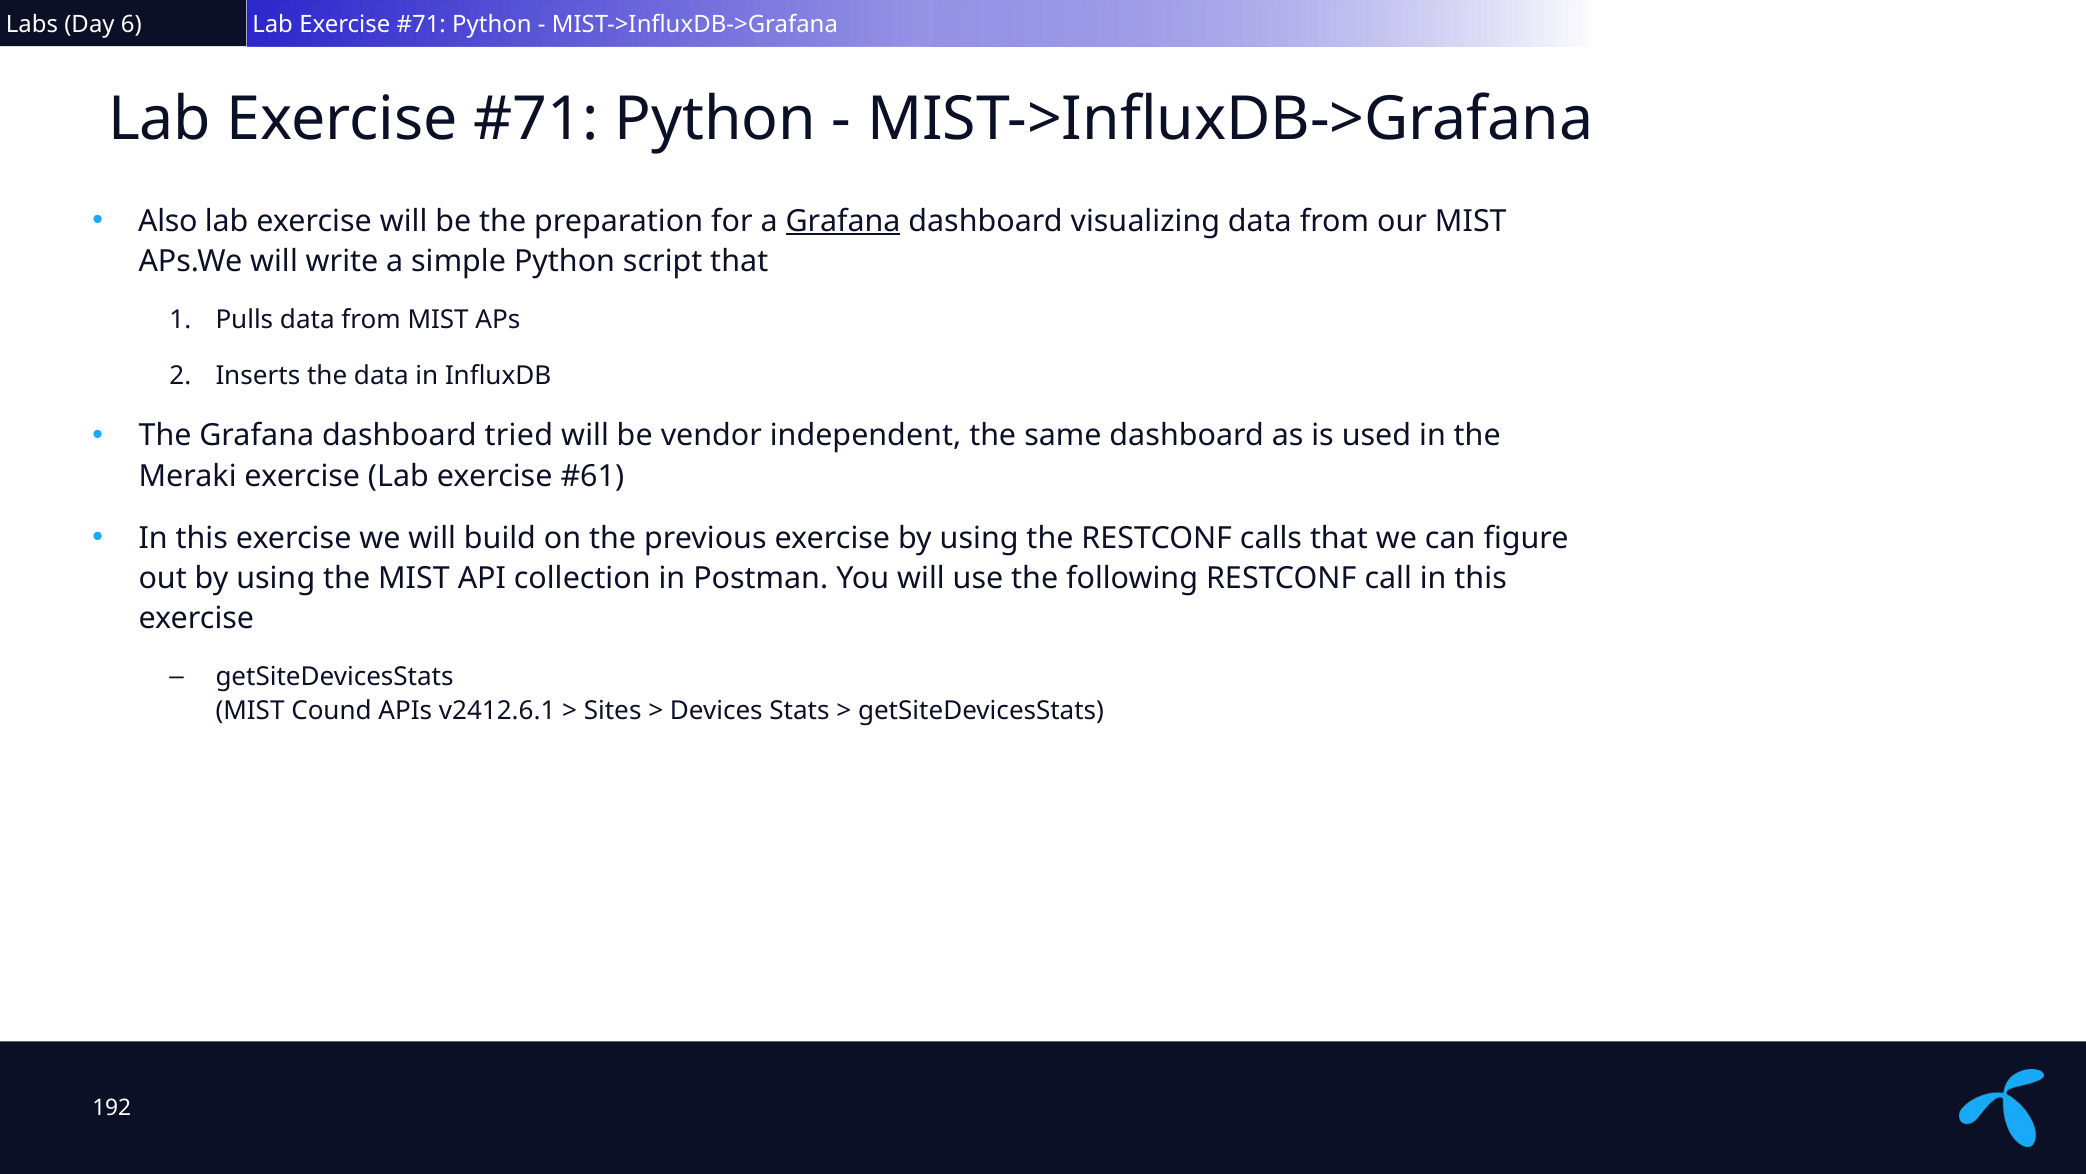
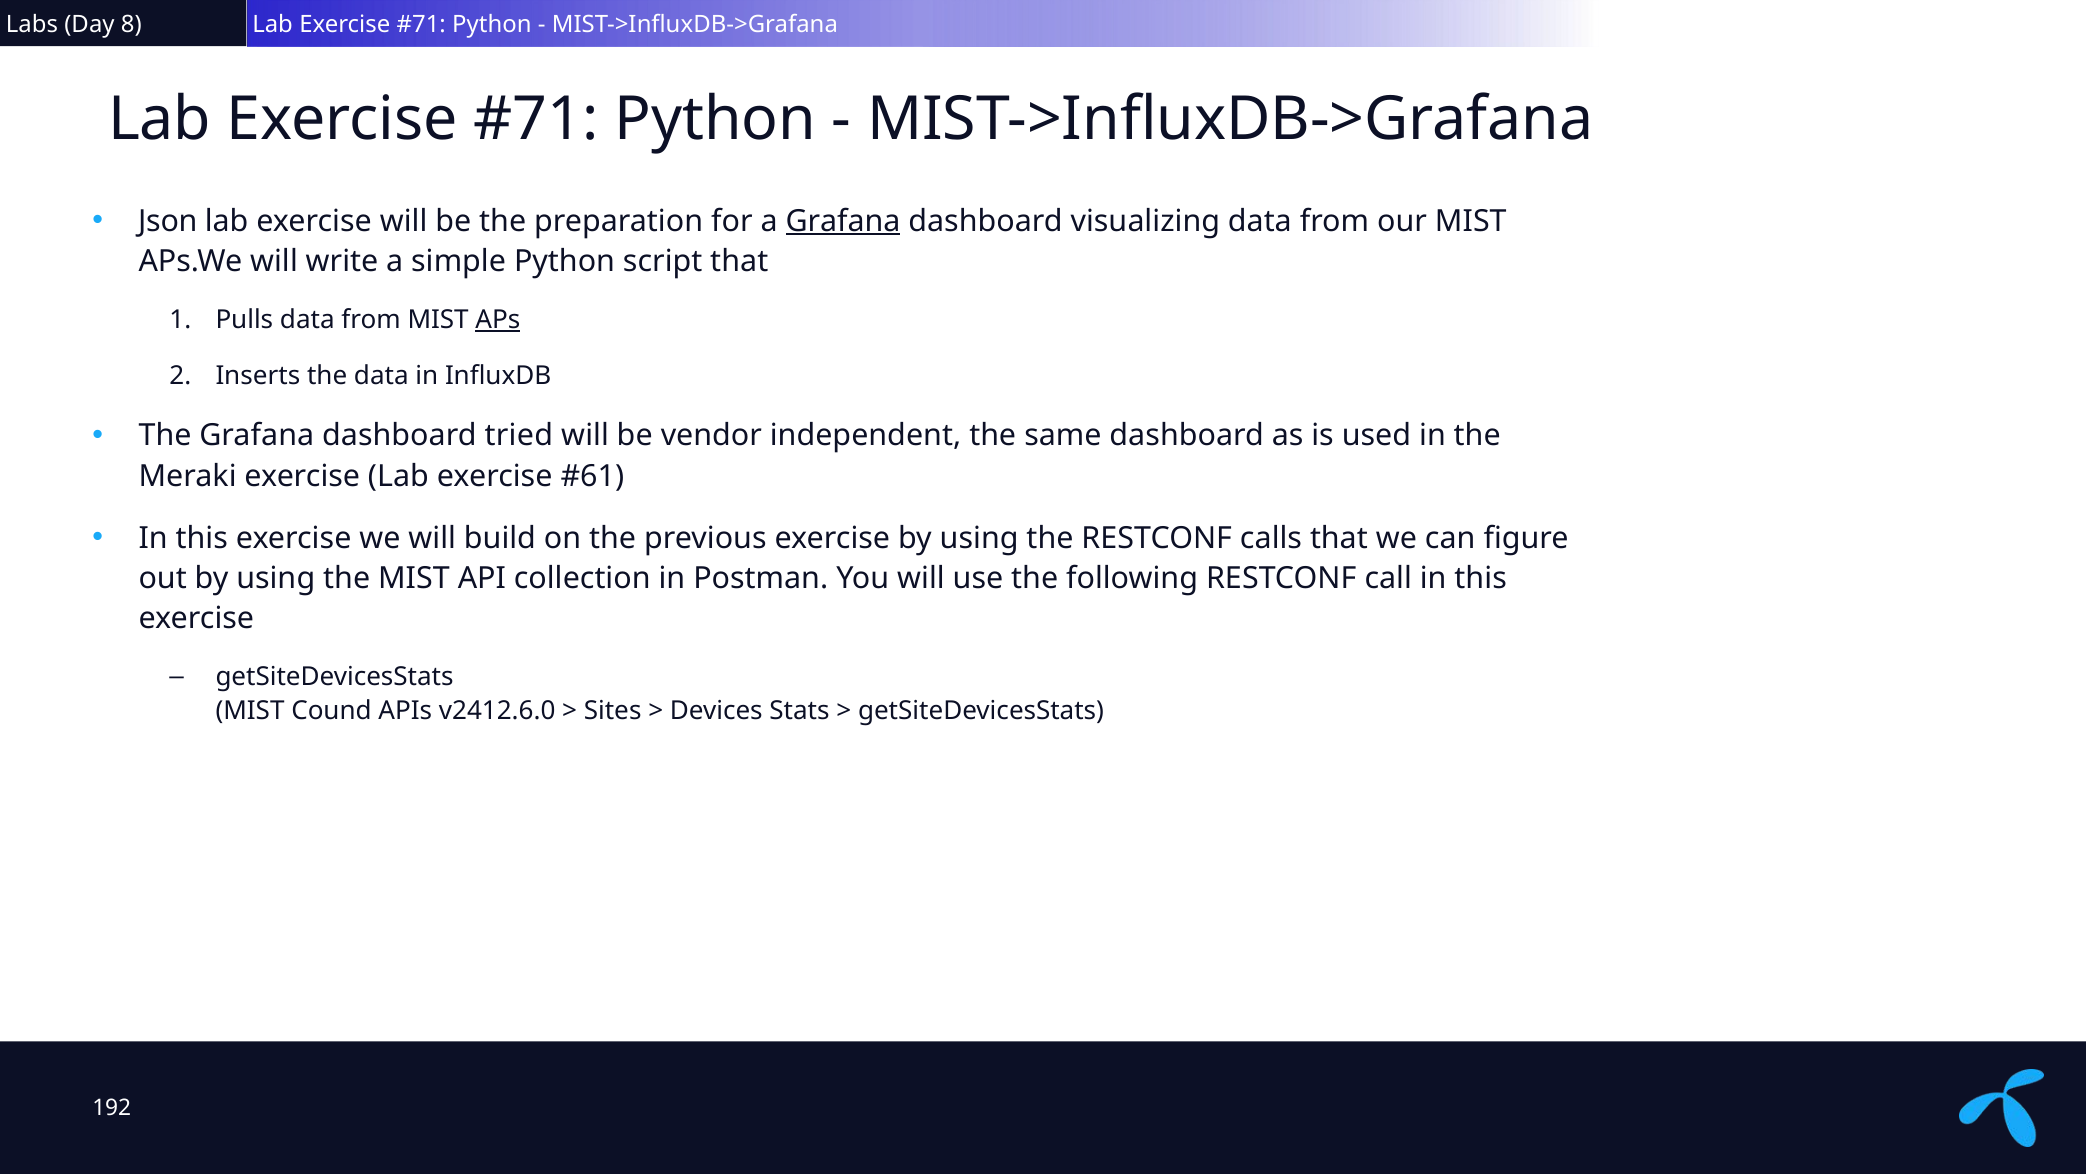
6: 6 -> 8 (131, 25)
Also: Also -> Json (168, 221)
APs underline: none -> present (498, 320)
v2412.6.1: v2412.6.1 -> v2412.6.0 (497, 711)
